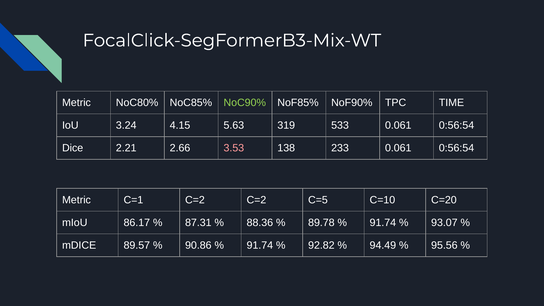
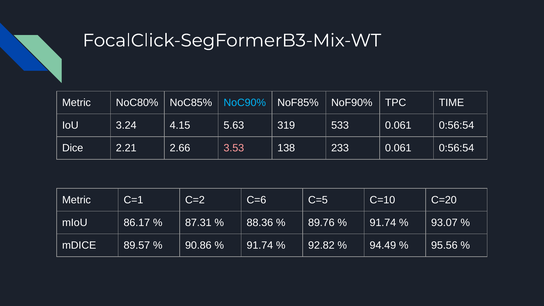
NoC90% colour: light green -> light blue (245, 103)
C=2 C=2: C=2 -> C=6 (256, 200)
89.78: 89.78 -> 89.76 (321, 223)
